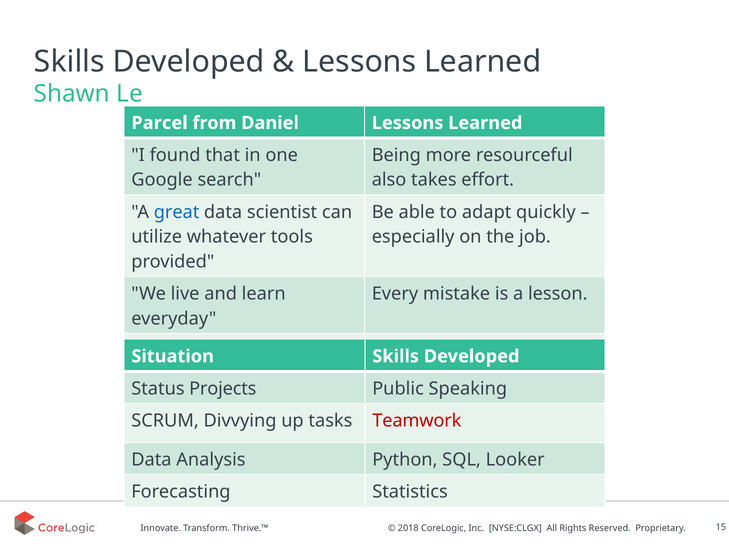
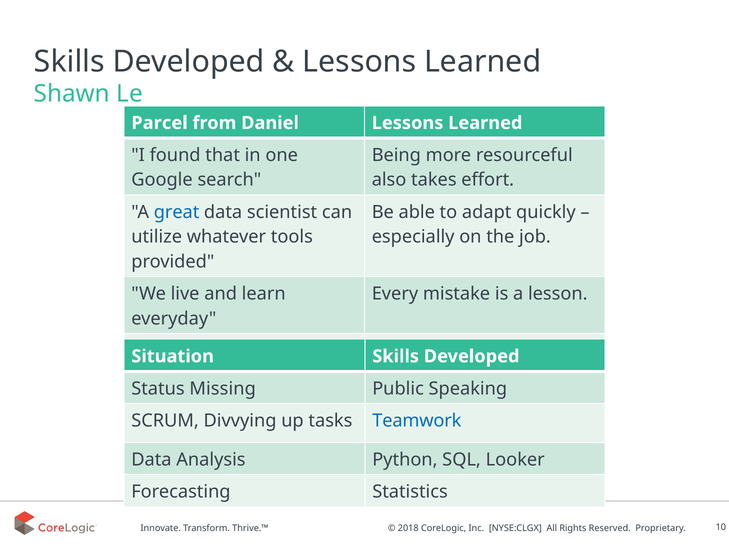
Projects: Projects -> Missing (223, 388)
Teamwork colour: red -> blue (417, 420)
15: 15 -> 10 (721, 527)
